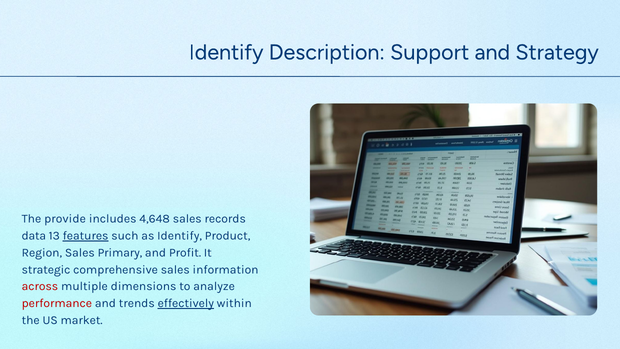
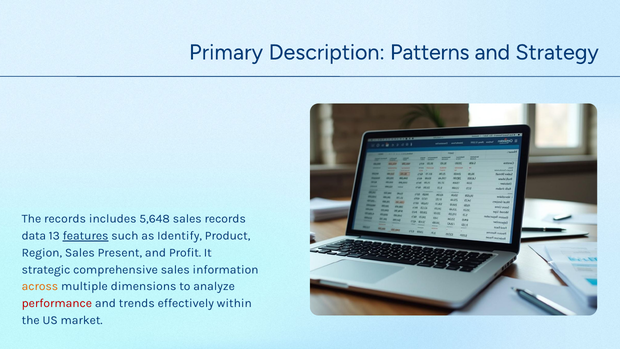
Identify: Identify -> Primary (226, 52)
Support: Support -> Patterns (430, 52)
The provide: provide -> records (65, 219)
4,648: 4,648 -> 5,648 (155, 219)
Primary: Primary -> Present (120, 253)
across colour: red -> orange (40, 286)
effectively underline: present -> none (186, 303)
